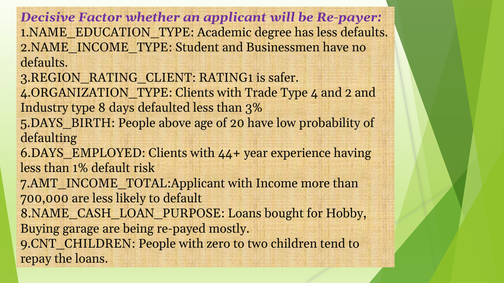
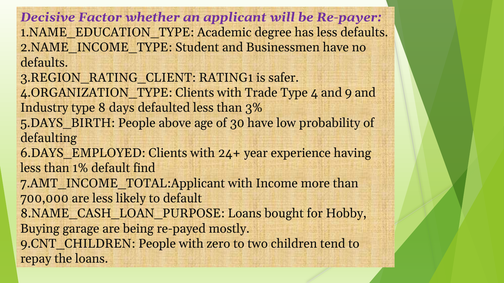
2: 2 -> 9 (348, 93)
20: 20 -> 30 (237, 123)
44+: 44+ -> 24+ (229, 153)
risk: risk -> find (144, 168)
